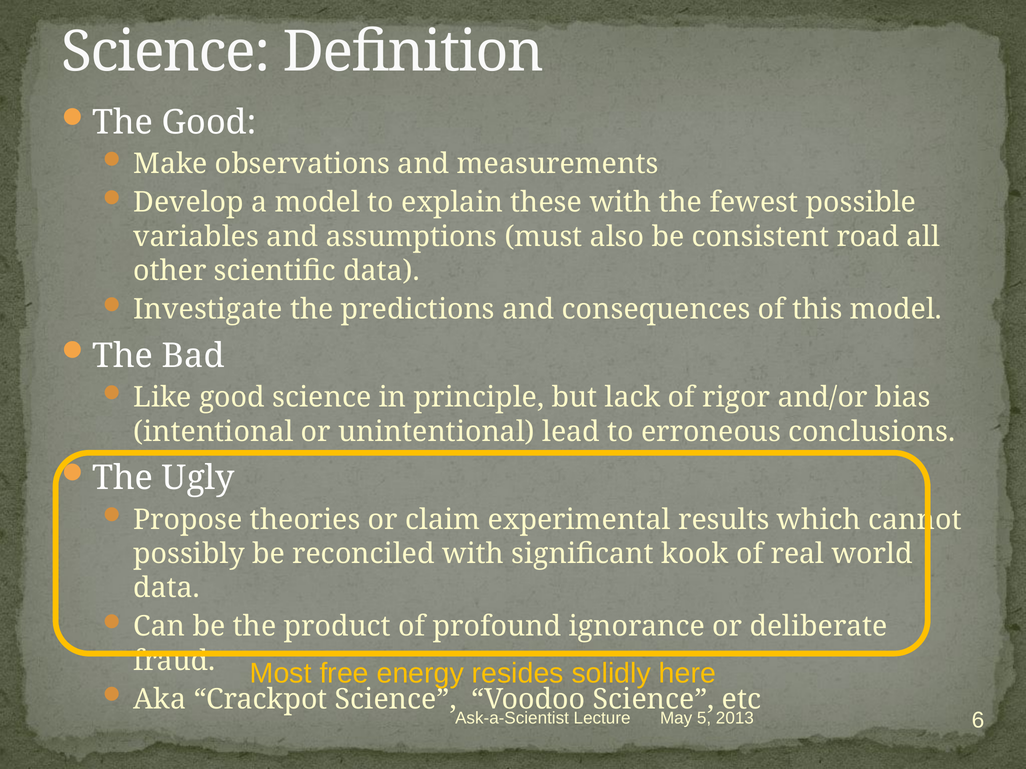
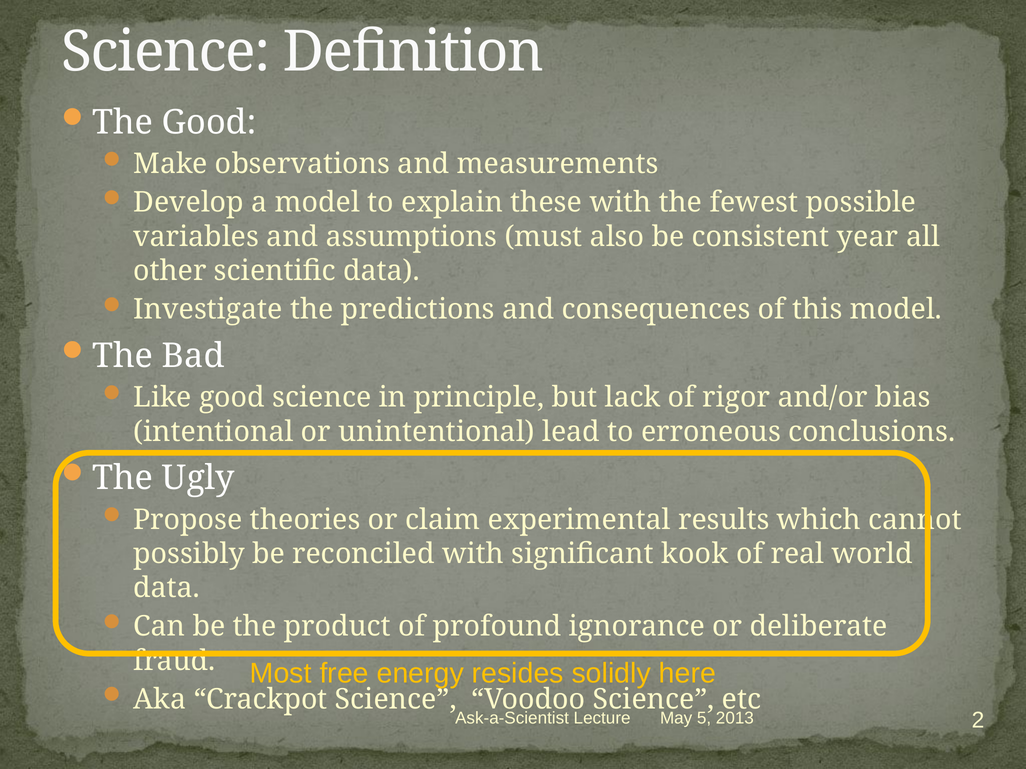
road: road -> year (868, 237)
6: 6 -> 2 (978, 721)
